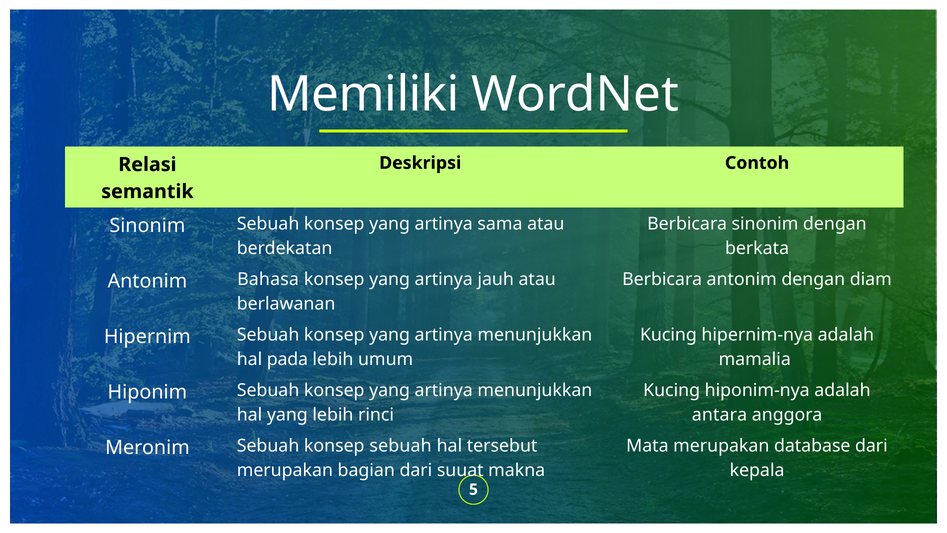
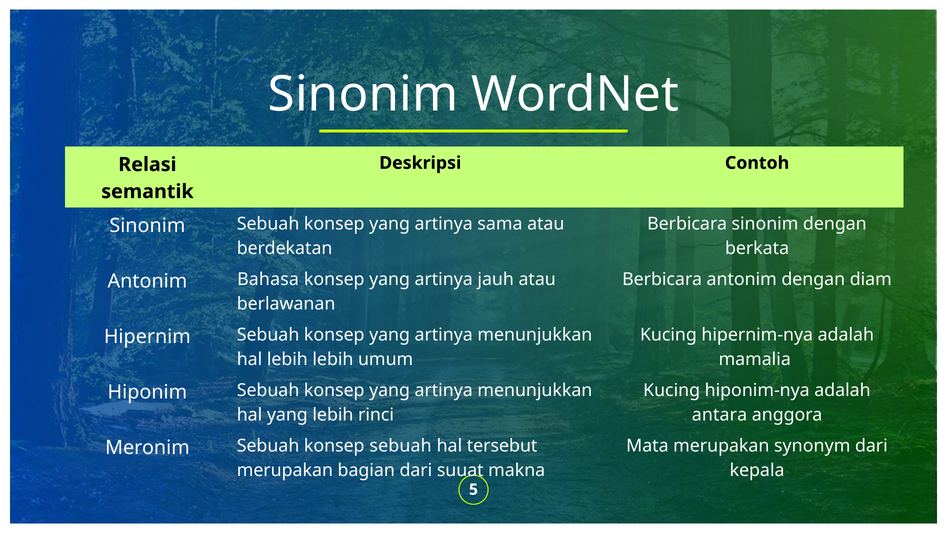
Memiliki: Memiliki -> Sinonim (363, 94)
hal pada: pada -> lebih (287, 359)
database: database -> synonym (812, 446)
